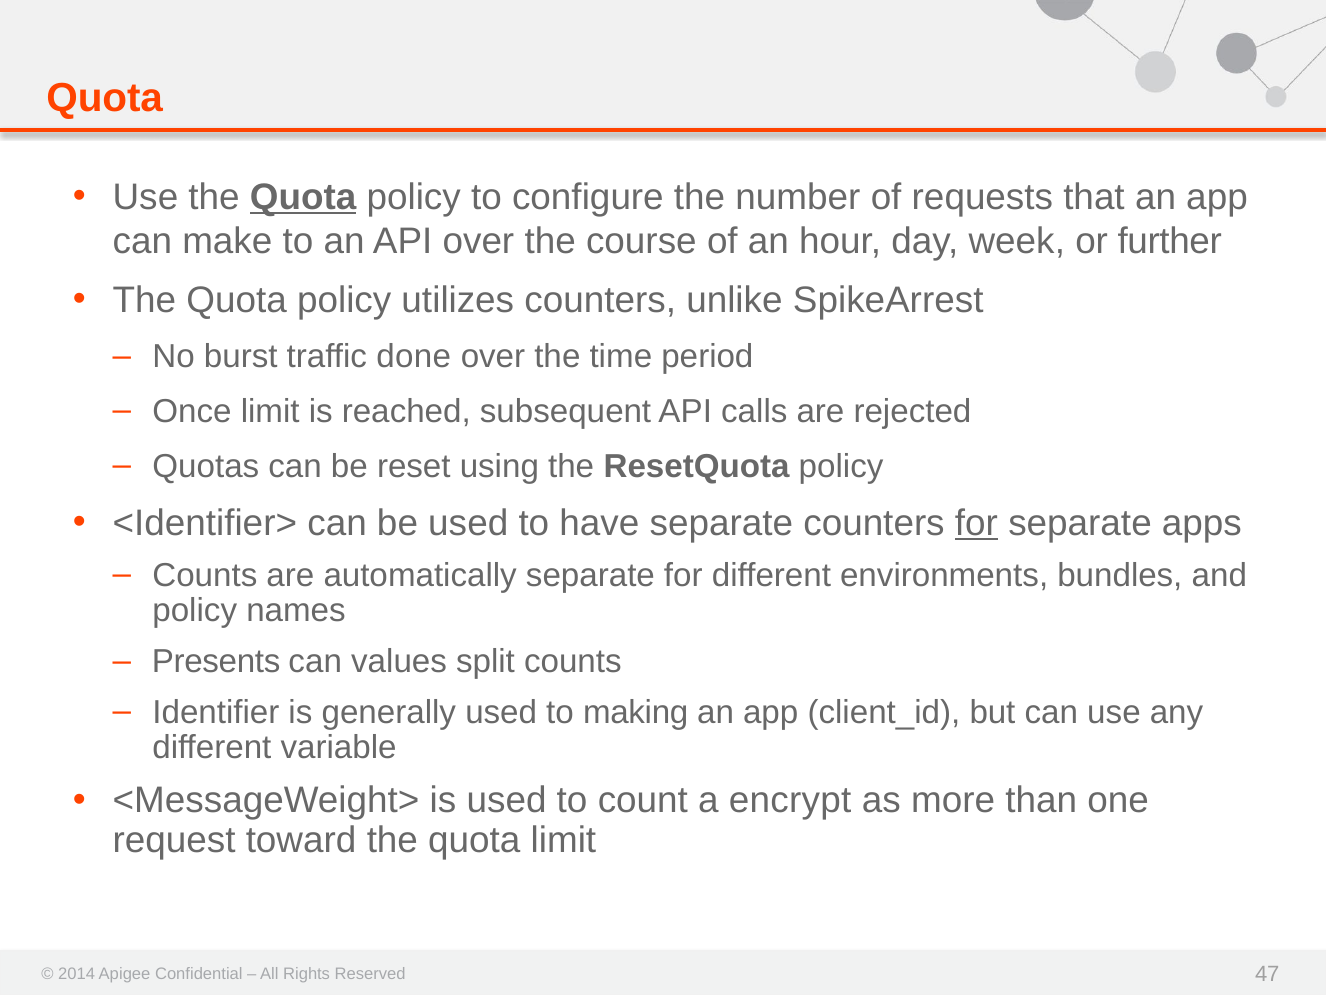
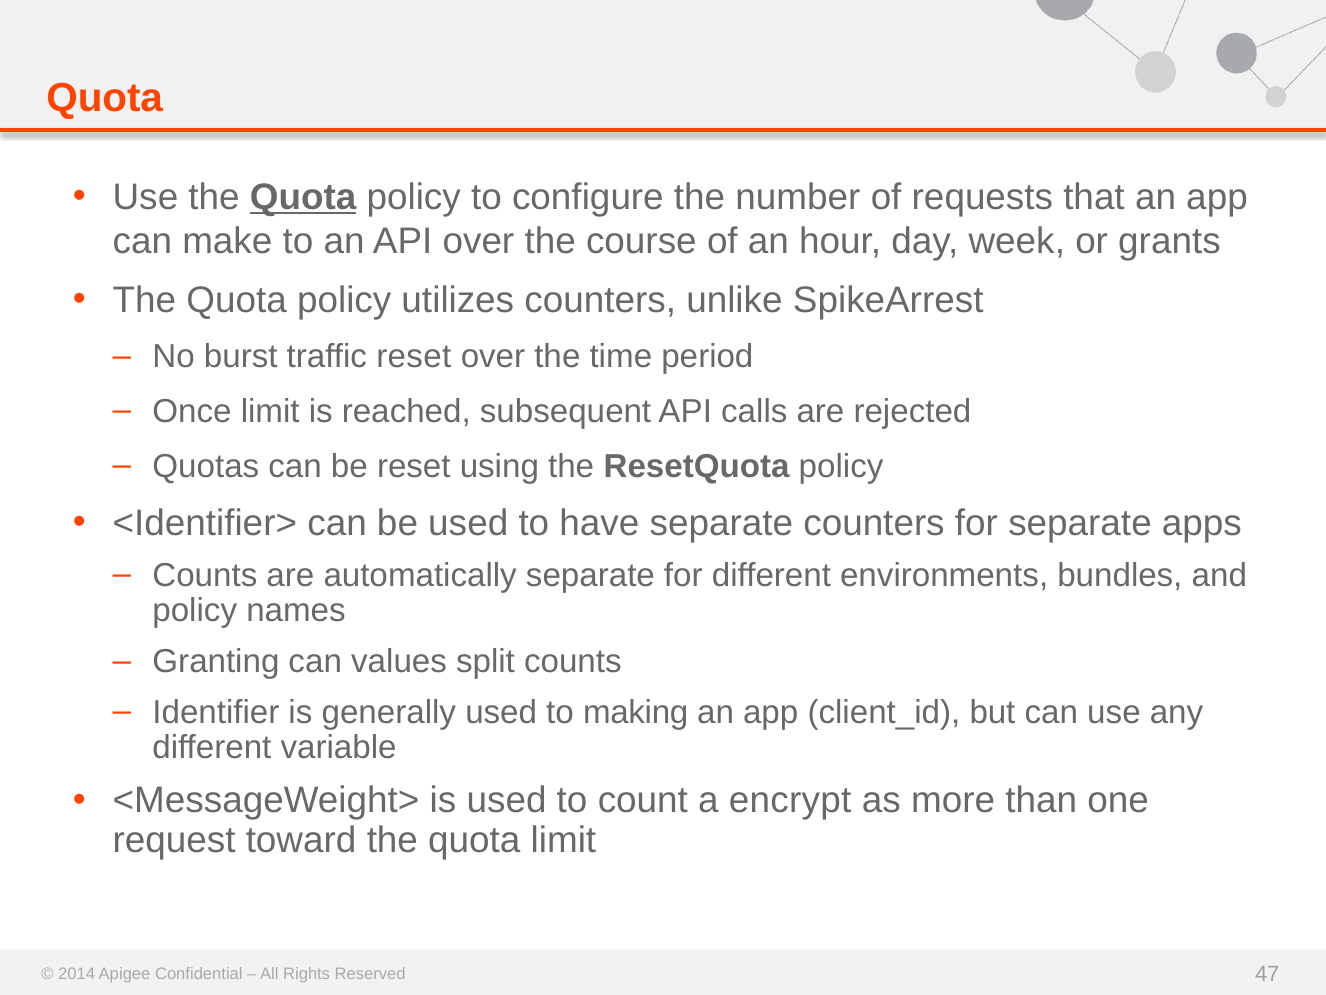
further: further -> grants (1169, 241)
traffic done: done -> reset (414, 357)
for underline: present -> none (976, 523)
Presents: Presents -> Granting (216, 661)
